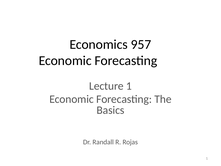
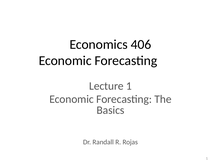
957: 957 -> 406 (141, 44)
